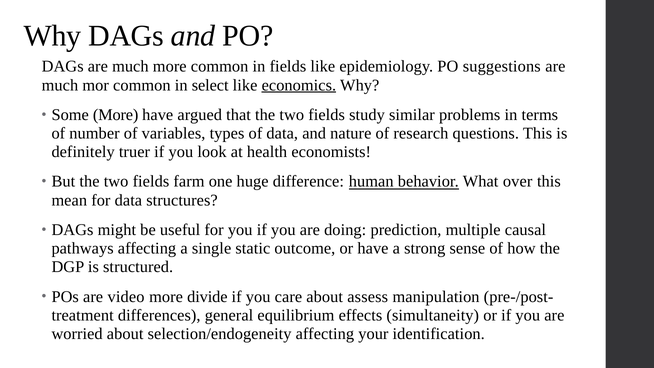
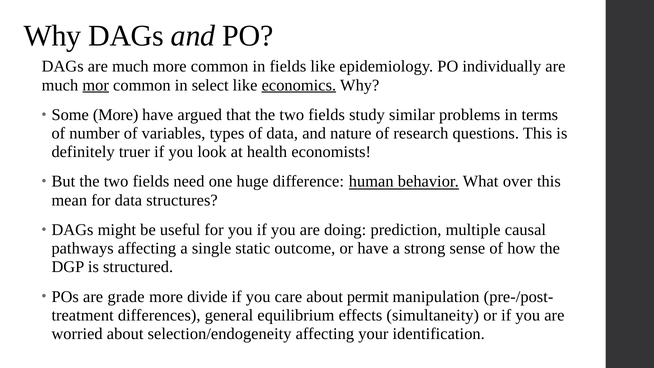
suggestions: suggestions -> individually (502, 67)
mor underline: none -> present (96, 85)
farm: farm -> need (189, 182)
video: video -> grade (126, 297)
assess: assess -> permit (368, 297)
